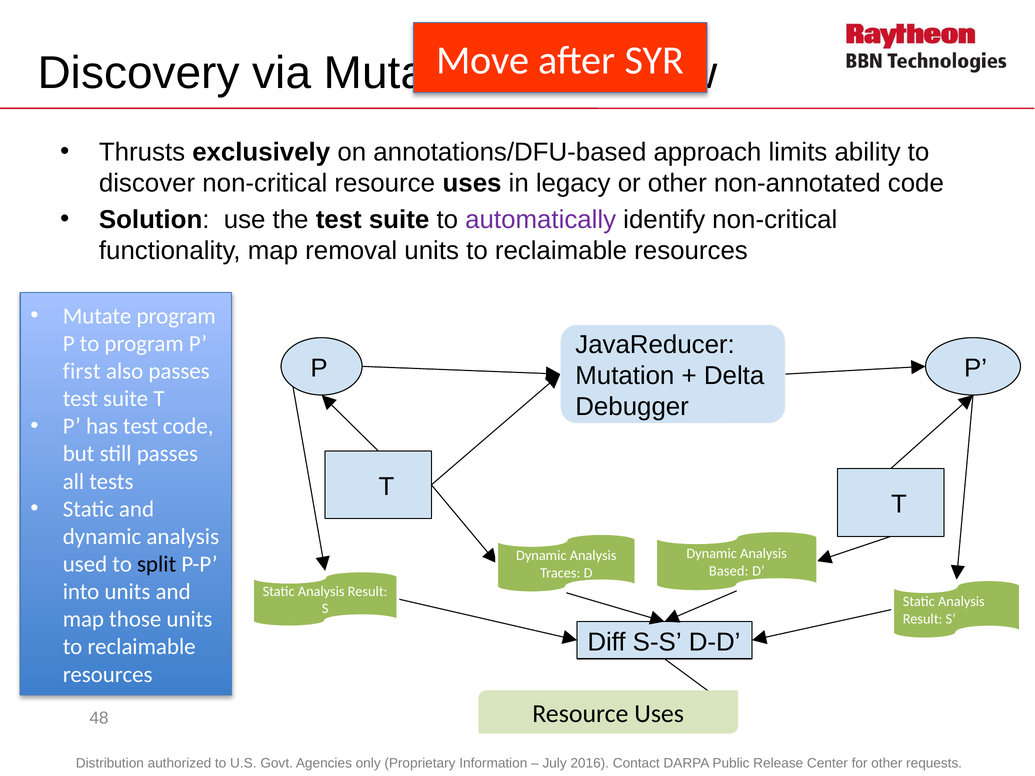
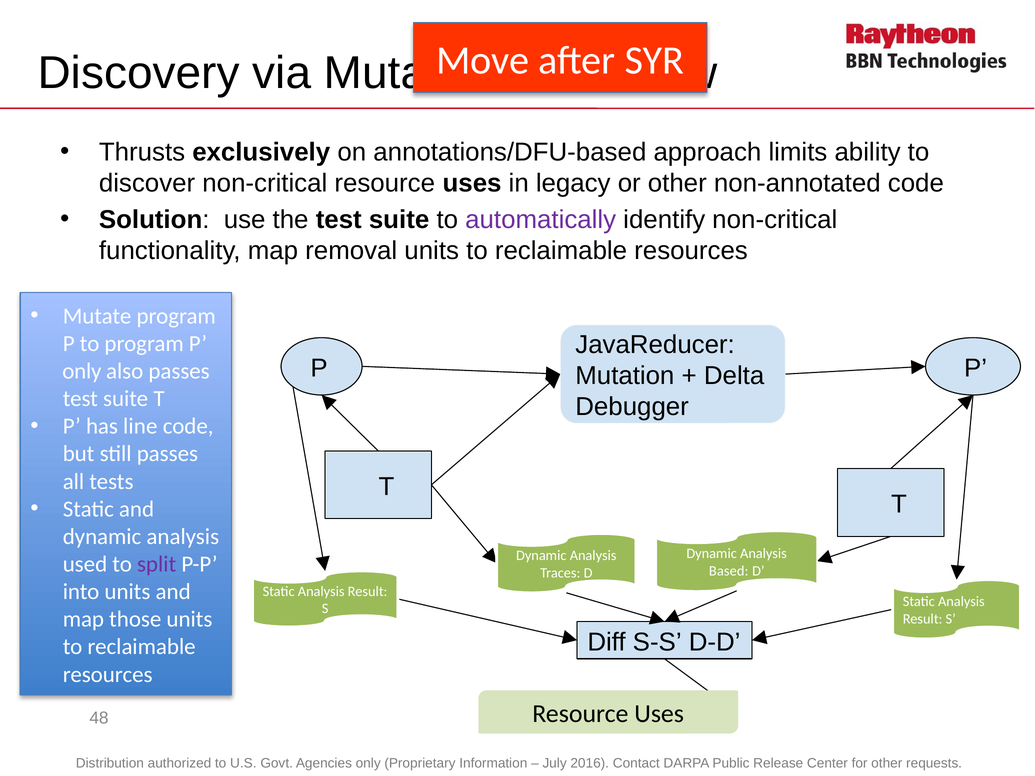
first: first -> only (82, 371)
has test: test -> line (140, 426)
split colour: black -> purple (157, 564)
